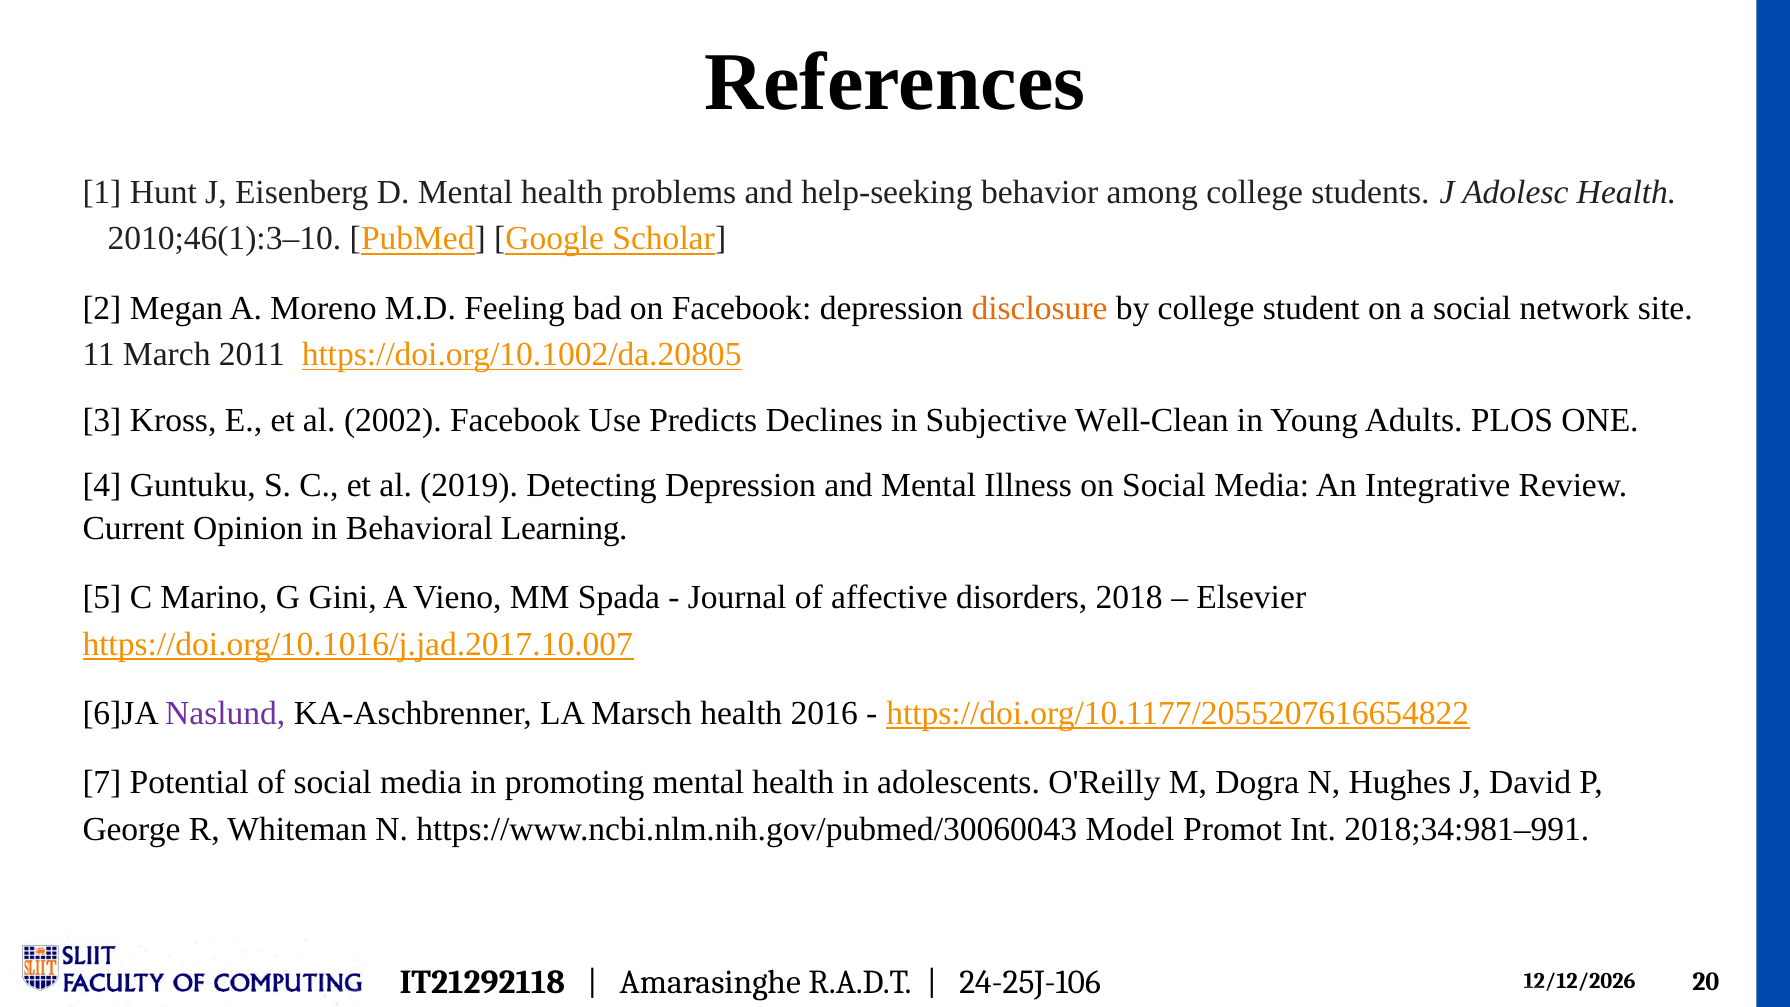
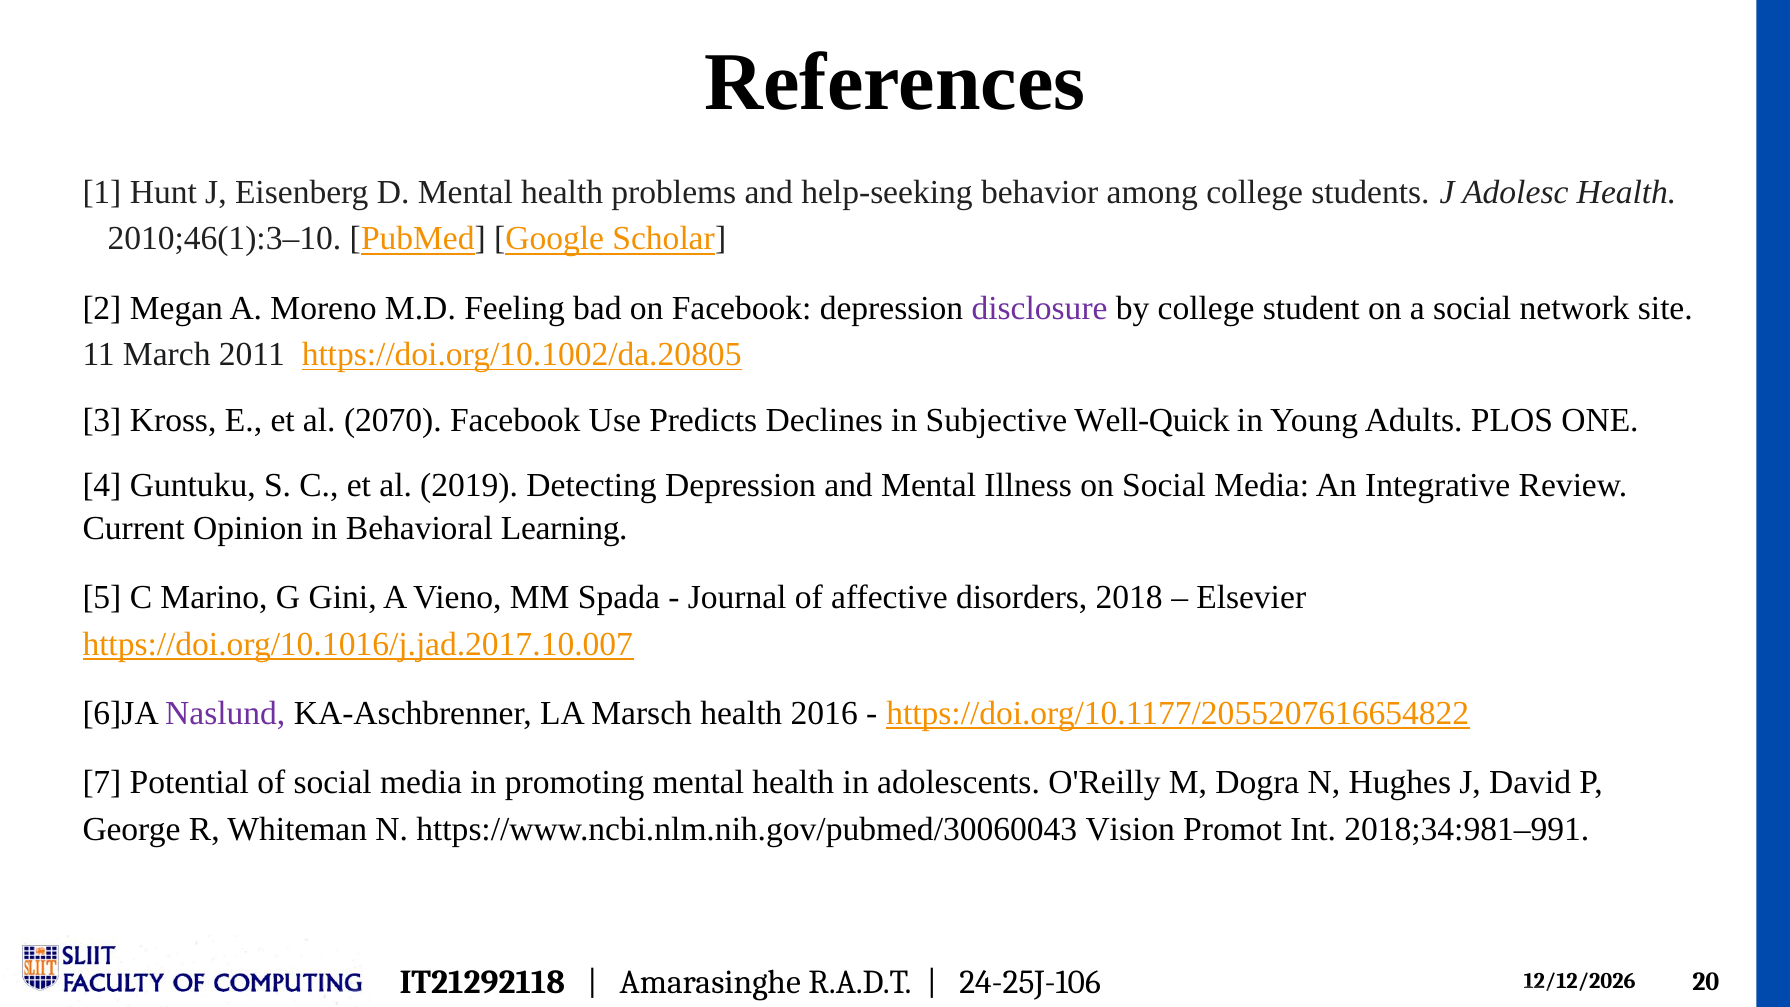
disclosure colour: orange -> purple (1040, 308)
2002: 2002 -> 2070 (393, 420)
Well-Clean: Well-Clean -> Well-Quick (1152, 420)
Model: Model -> Vision (1130, 829)
